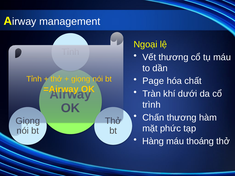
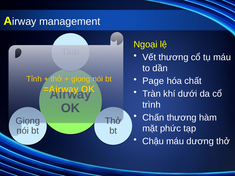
Hàng: Hàng -> Chậu (153, 141)
thoáng: thoáng -> dương (200, 141)
